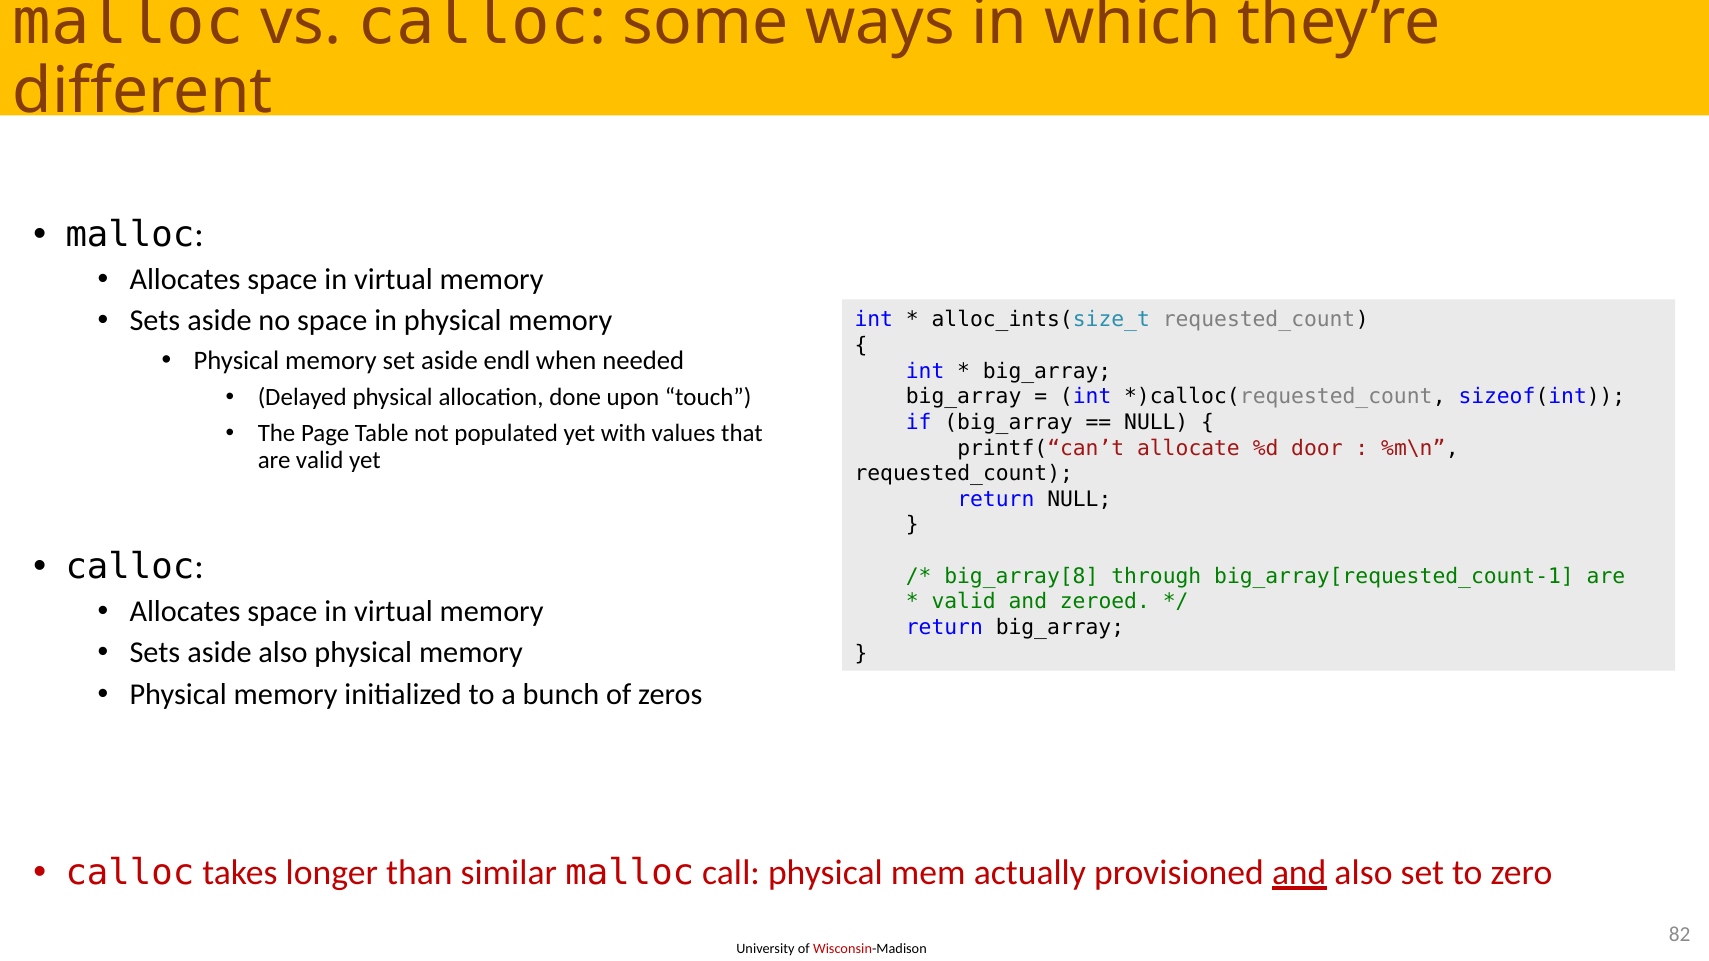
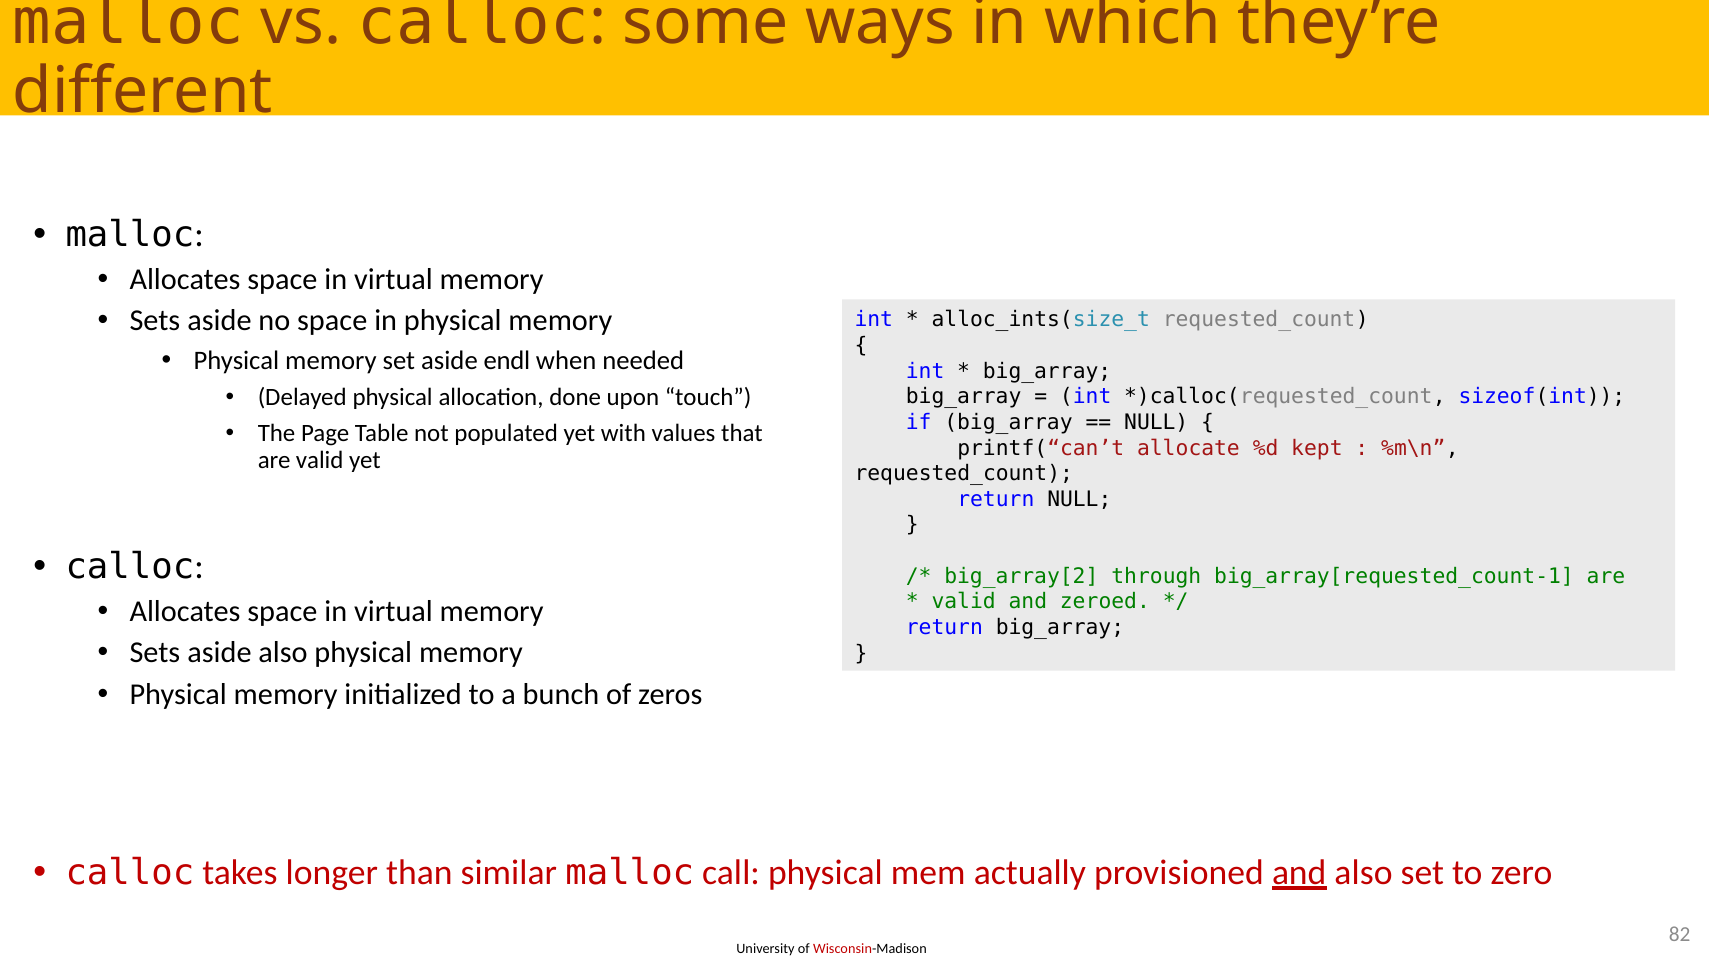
door: door -> kept (1317, 448)
big_array[8: big_array[8 -> big_array[2 (1021, 576)
